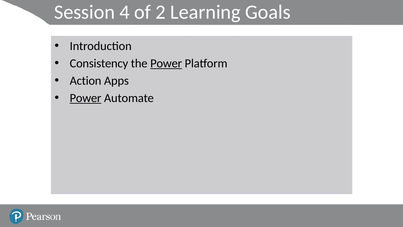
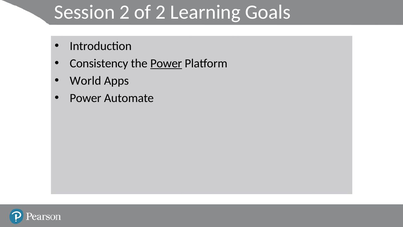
Session 4: 4 -> 2 (125, 12)
Action: Action -> World (85, 81)
Power underline: present -> none (86, 98)
